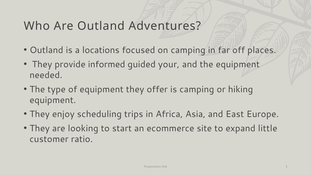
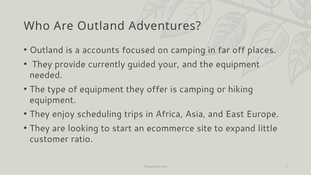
locations: locations -> accounts (101, 50)
informed: informed -> currently (107, 64)
